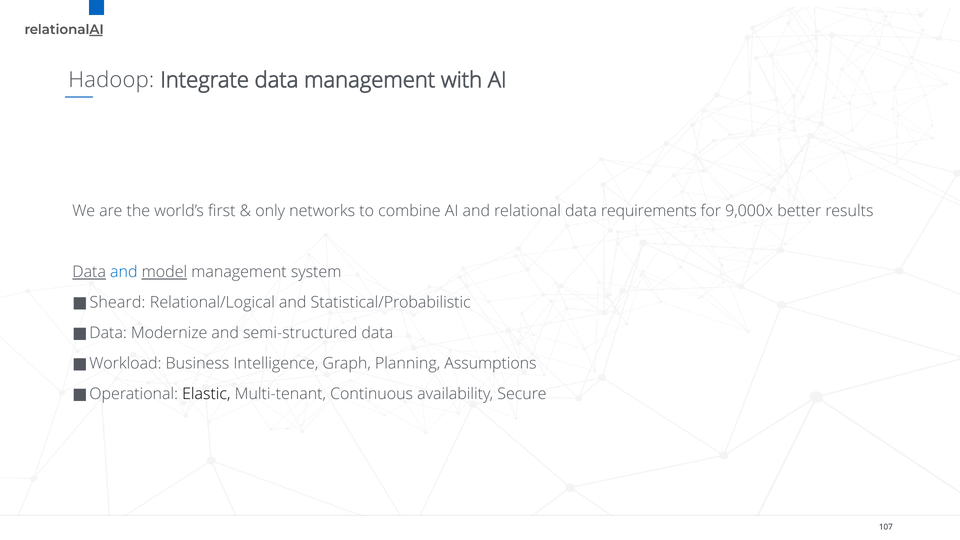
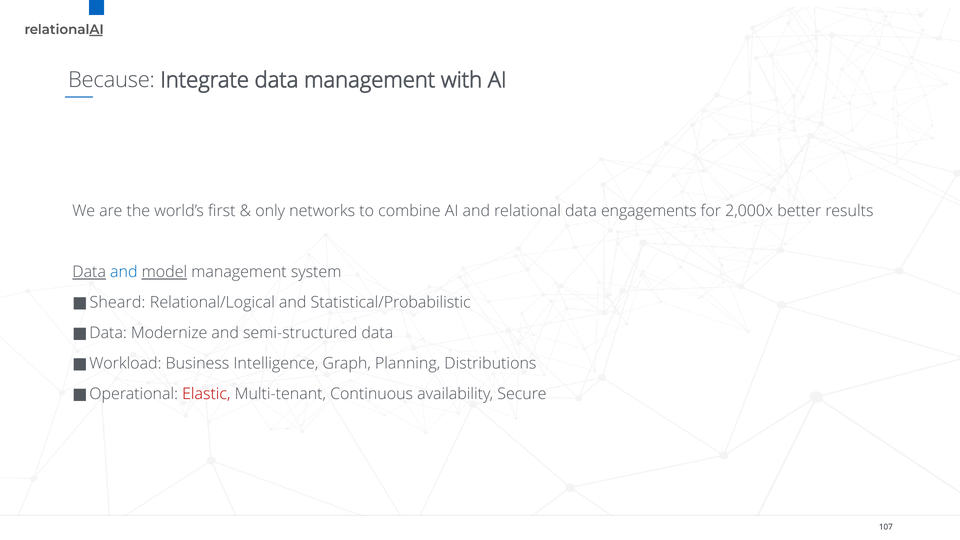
Hadoop: Hadoop -> Because (111, 80)
requirements: requirements -> engagements (649, 211)
9,000x: 9,000x -> 2,000x (749, 211)
Assumptions: Assumptions -> Distributions (490, 364)
Elastic colour: black -> red (206, 394)
